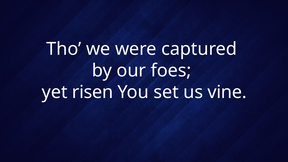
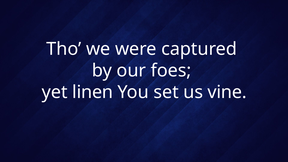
risen: risen -> linen (93, 92)
